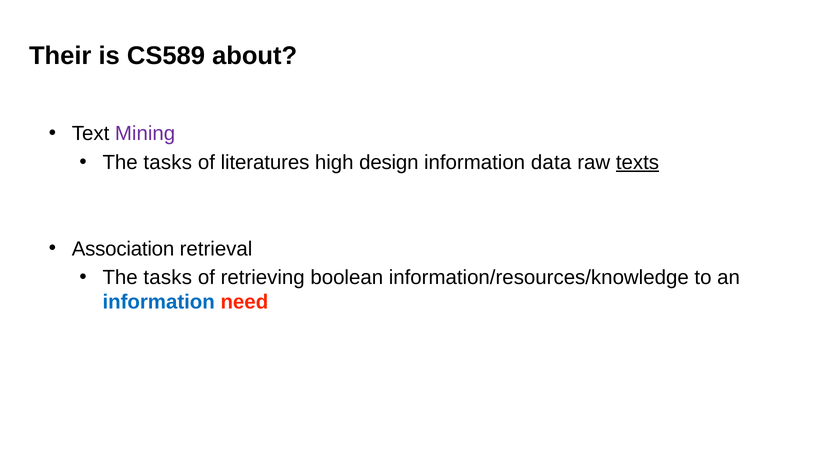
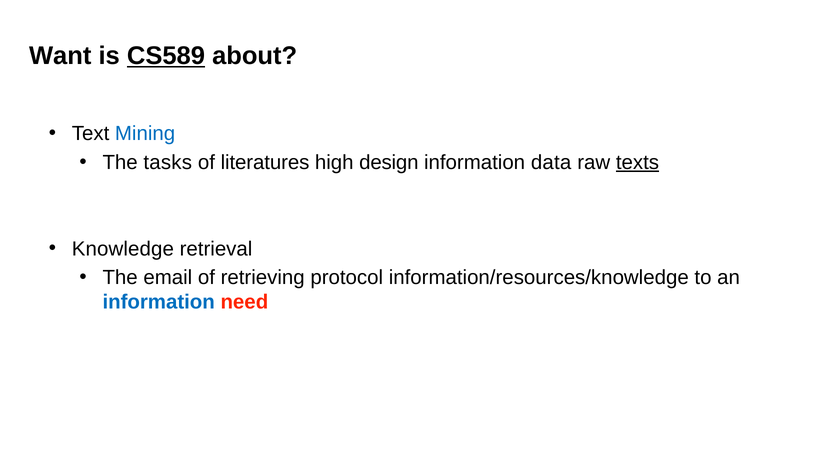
Their: Their -> Want (60, 56)
CS589 underline: none -> present (166, 56)
Mining colour: purple -> blue (145, 134)
Association: Association -> Knowledge (123, 249)
tasks: tasks -> email (168, 278)
boolean: boolean -> protocol (347, 278)
